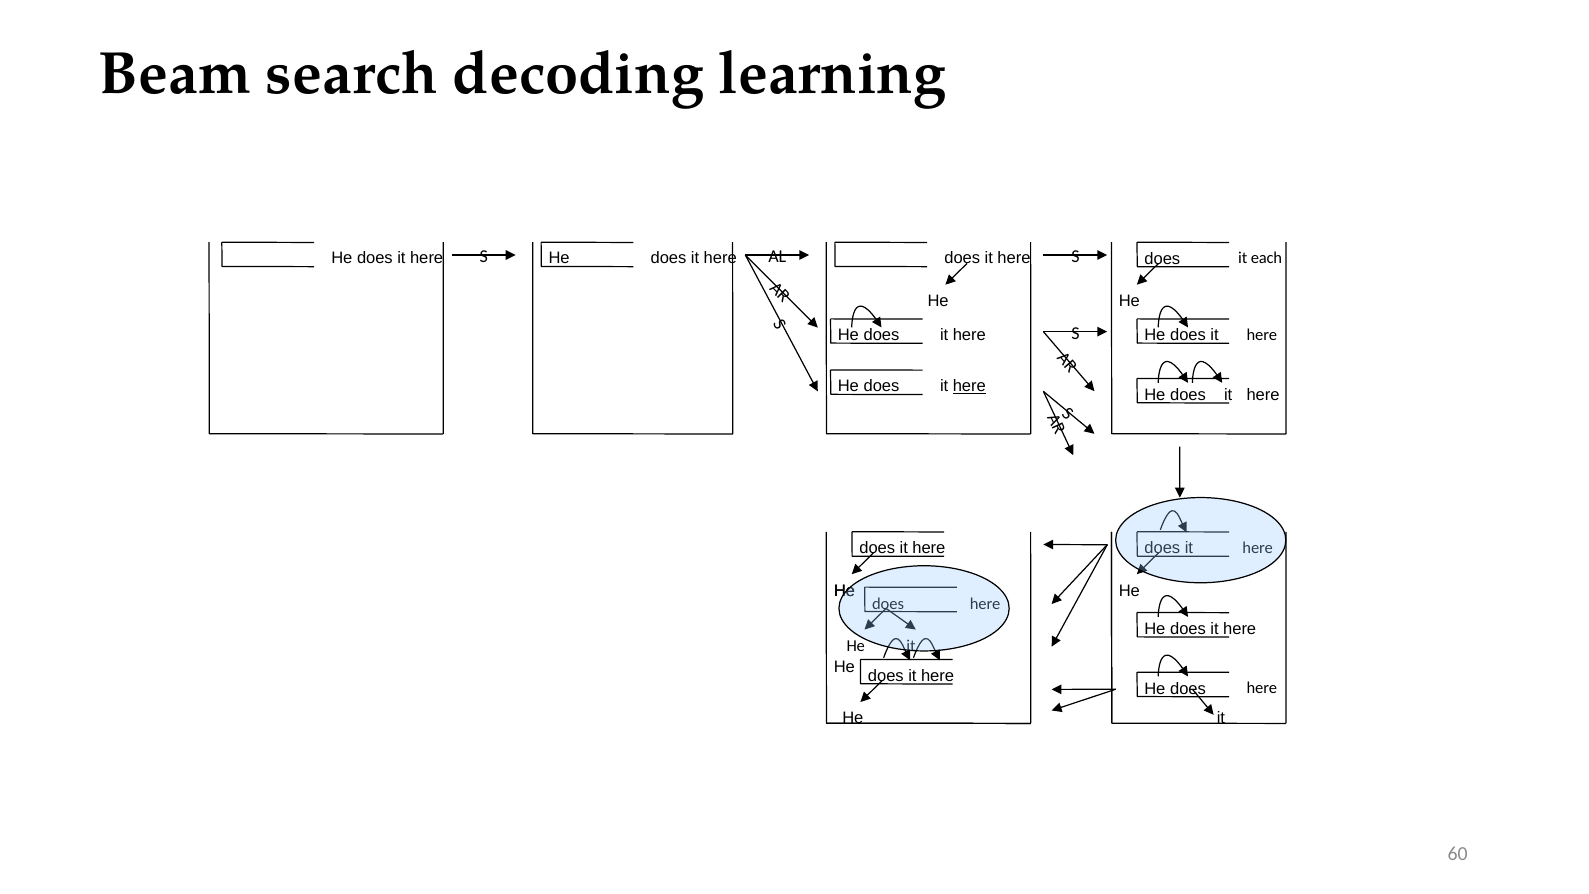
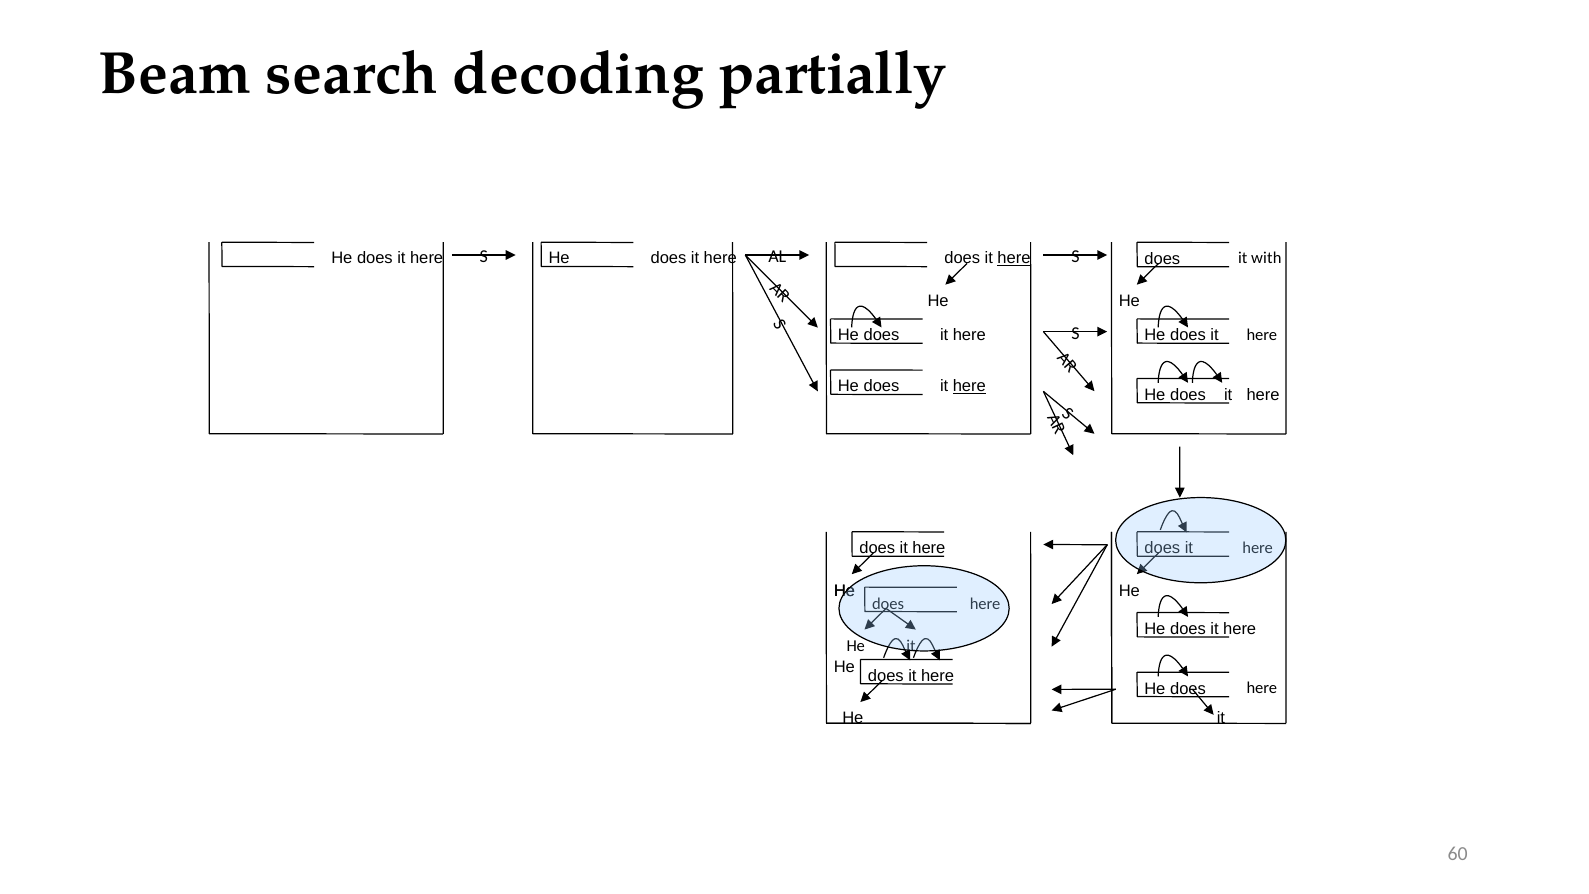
learning: learning -> partially (833, 74)
here underline: none -> present (1014, 258)
each: each -> with (1266, 258)
